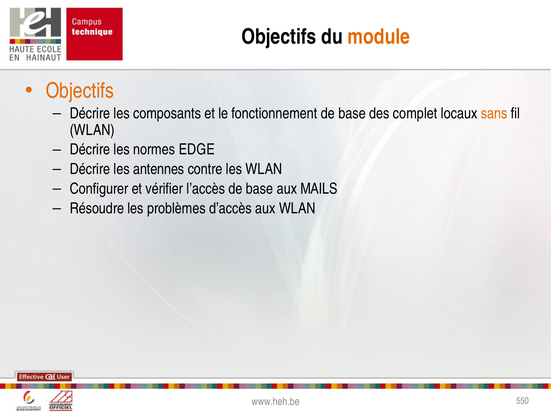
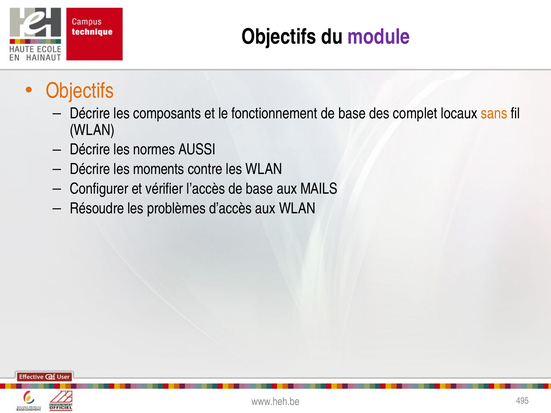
module colour: orange -> purple (379, 37)
EDGE: EDGE -> AUSSI (197, 150)
antennes: antennes -> moments (159, 169)
550: 550 -> 495 (522, 401)
